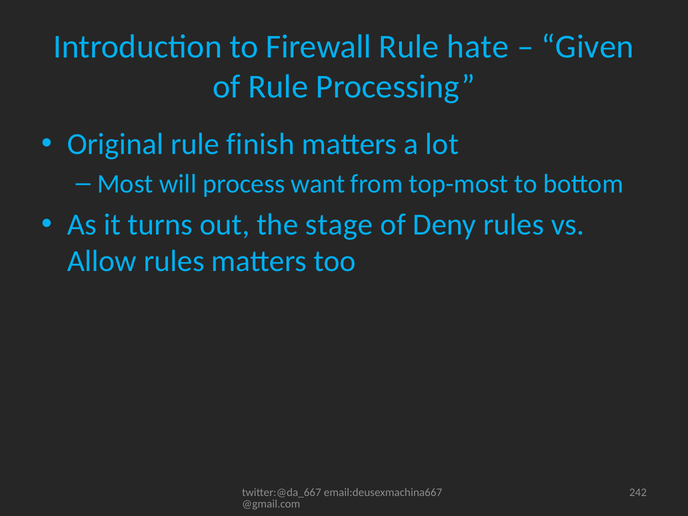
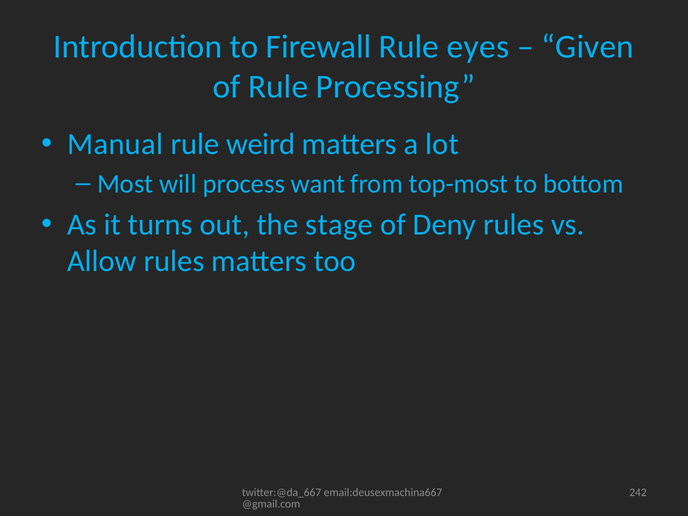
hate: hate -> eyes (478, 46)
Original: Original -> Manual (115, 144)
finish: finish -> weird (261, 144)
